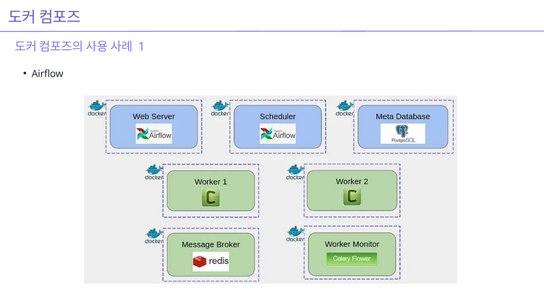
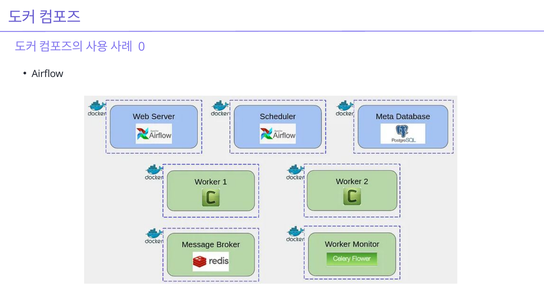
1: 1 -> 0 (142, 47)
